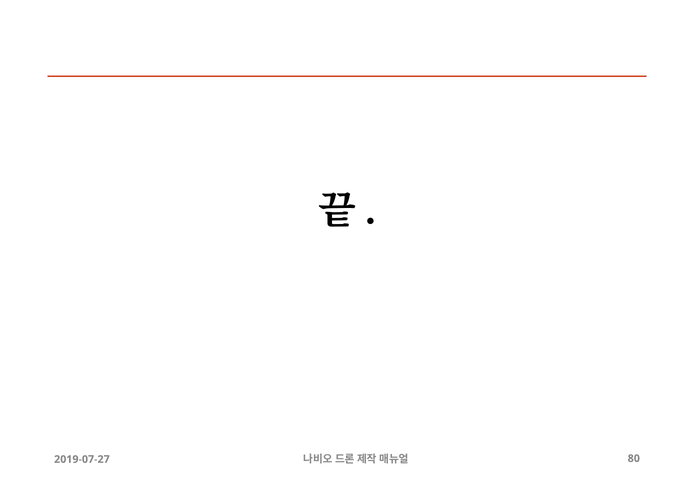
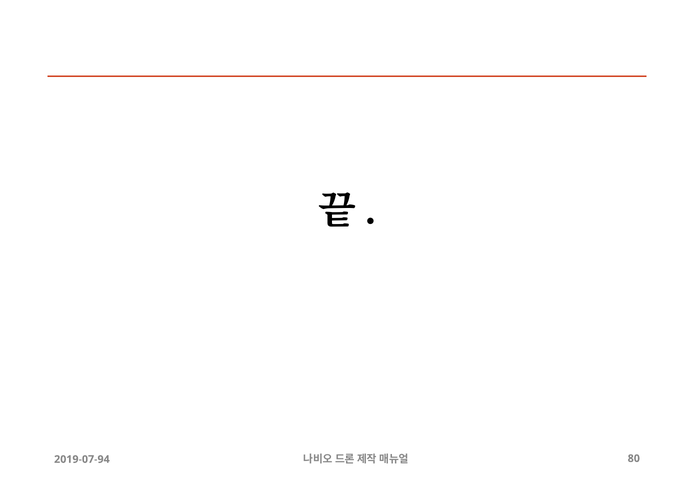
2019-07-27: 2019-07-27 -> 2019-07-94 (82, 459)
